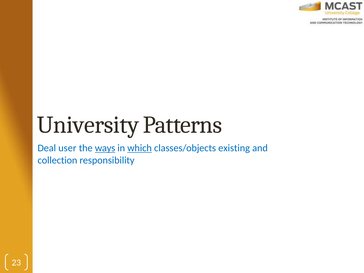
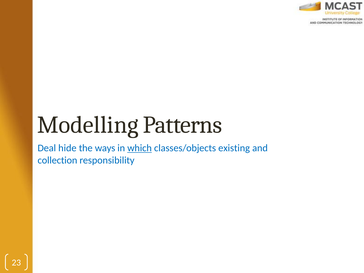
University: University -> Modelling (88, 125)
user: user -> hide (67, 148)
ways underline: present -> none (105, 148)
